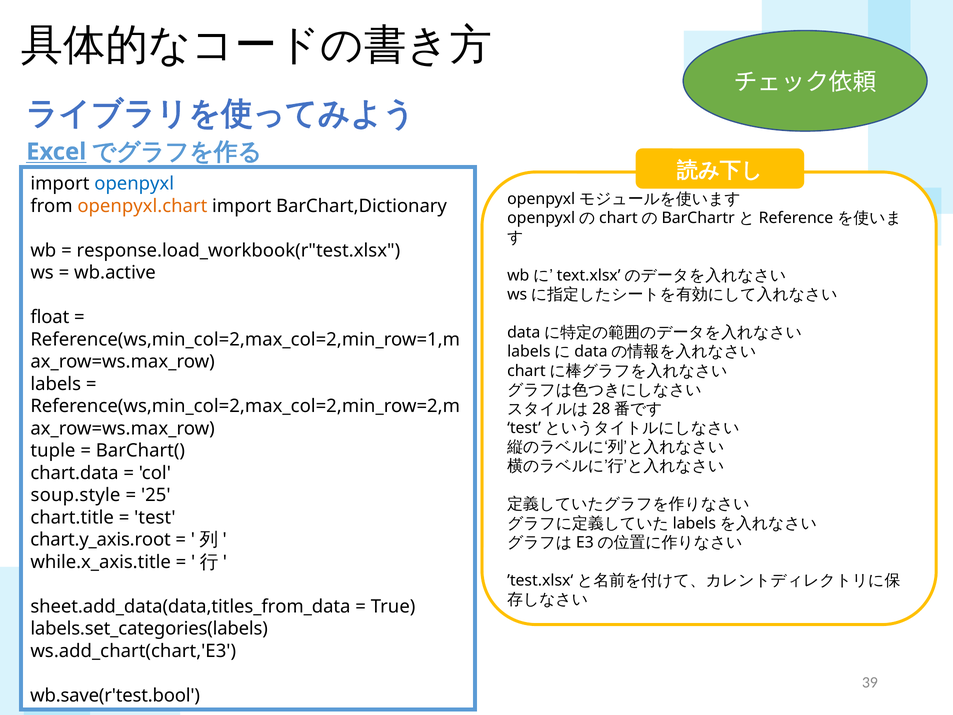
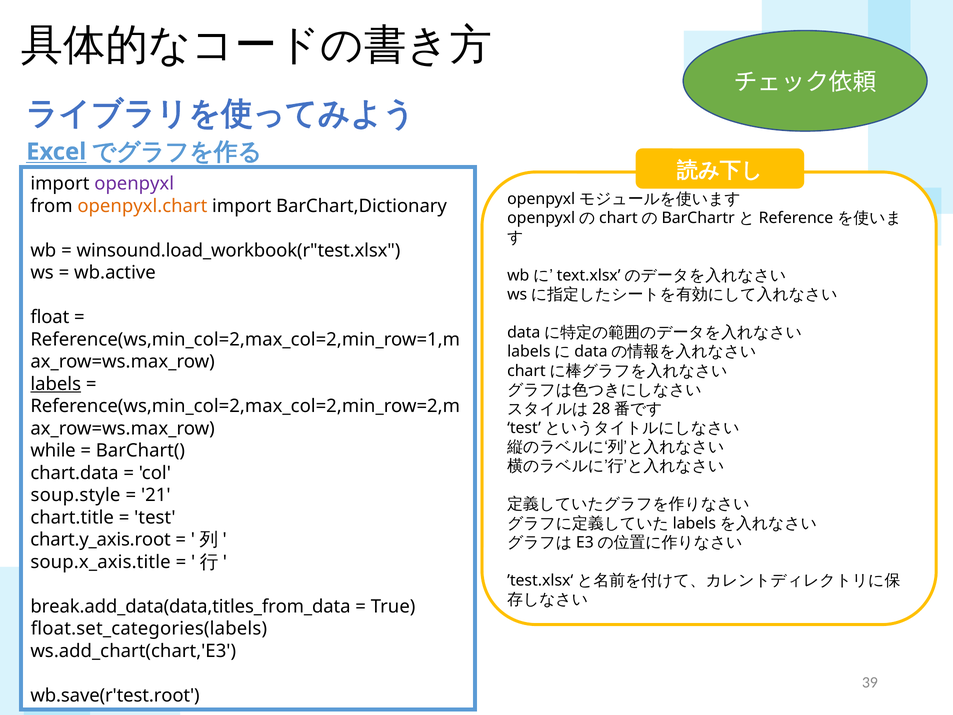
openpyxl colour: blue -> purple (134, 184)
response.load_workbook(r"test.xlsx: response.load_workbook(r"test.xlsx -> winsound.load_workbook(r"test.xlsx (238, 250)
labels underline: none -> present (56, 384)
tuple: tuple -> while (53, 451)
25: 25 -> 21 (156, 495)
while.x_axis.title: while.x_axis.title -> soup.x_axis.title (101, 562)
sheet.add_data(data,titles_from_data: sheet.add_data(data,titles_from_data -> break.add_data(data,titles_from_data (190, 606)
labels.set_categories(labels: labels.set_categories(labels -> float.set_categories(labels (149, 629)
wb.save(r'test.bool: wb.save(r'test.bool -> wb.save(r'test.root (115, 695)
